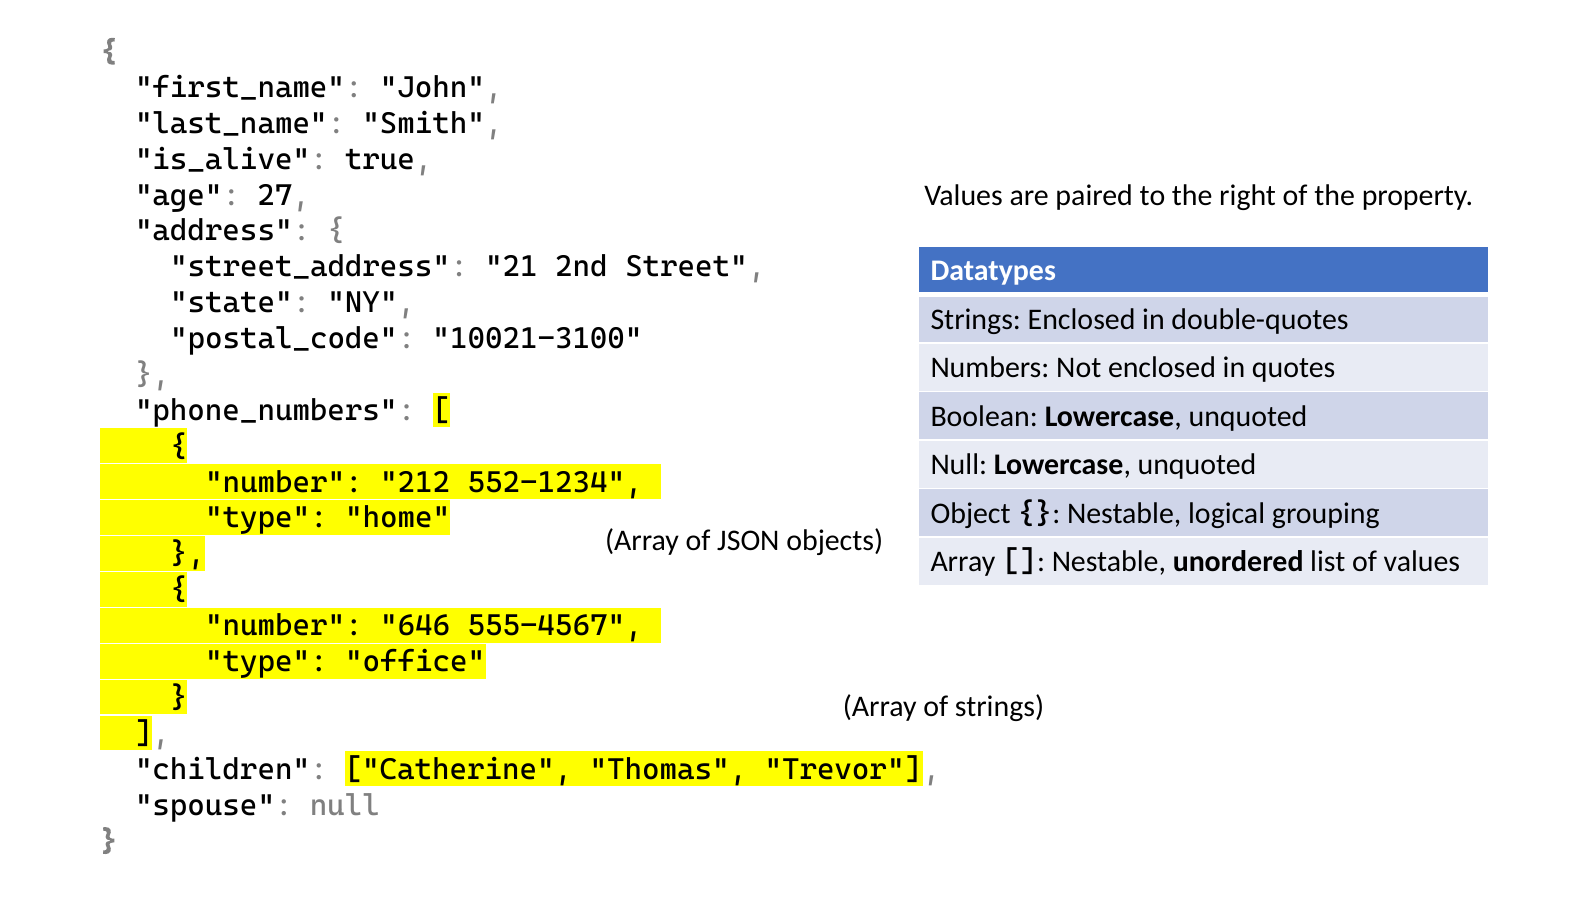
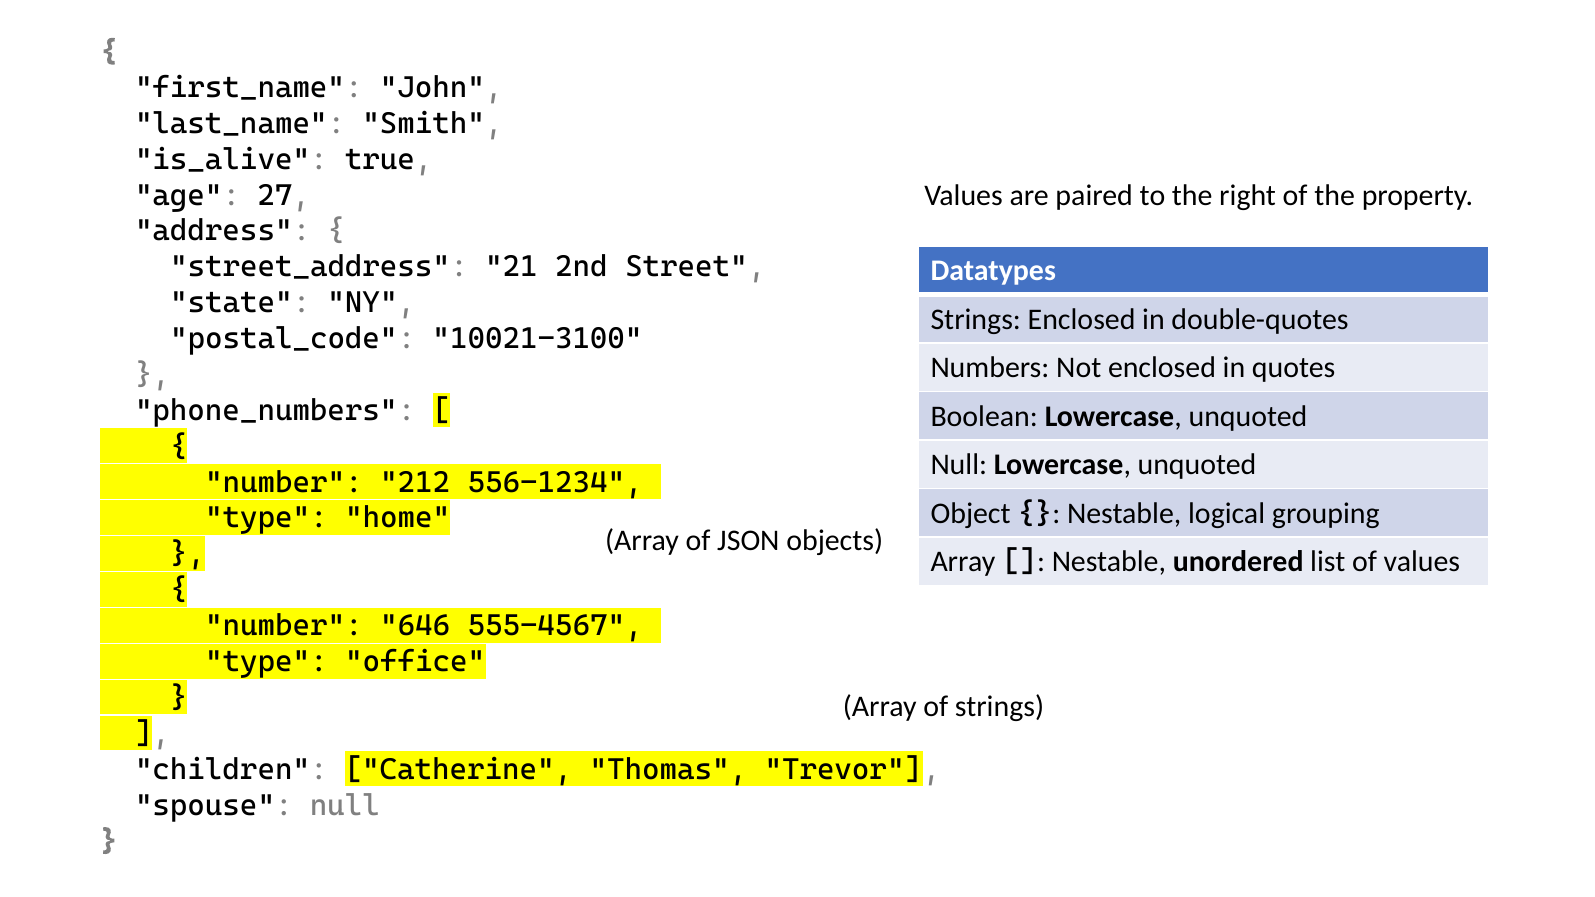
552-1234: 552-1234 -> 556-1234 (555, 482)
